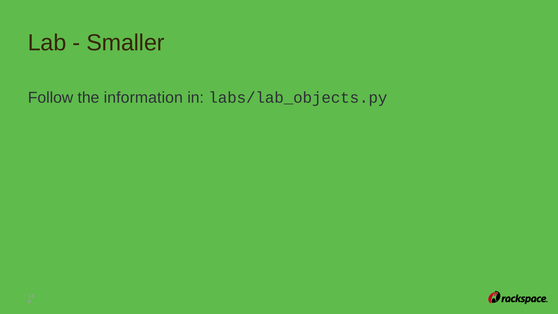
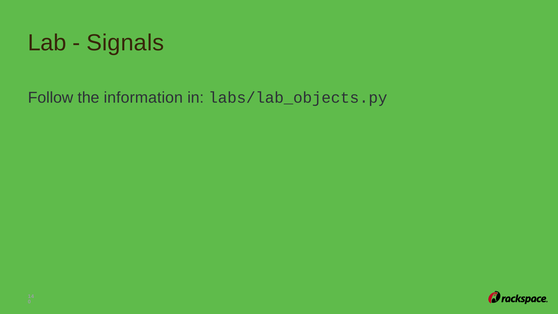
Smaller: Smaller -> Signals (125, 43)
